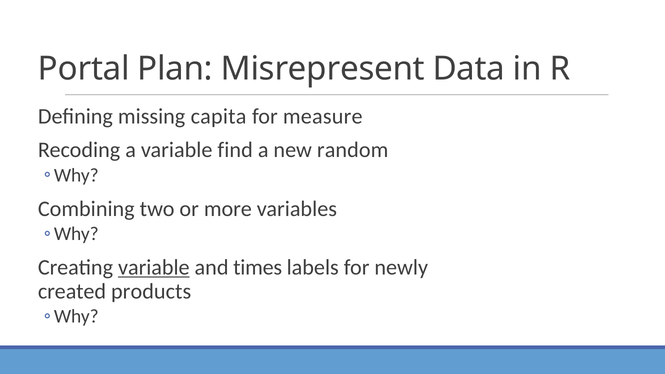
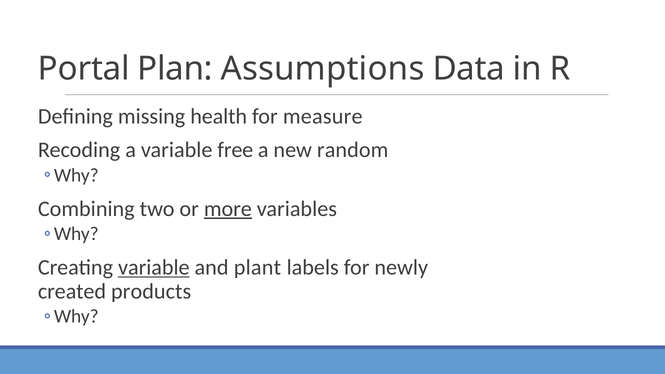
Misrepresent: Misrepresent -> Assumptions (323, 69)
capita: capita -> health (219, 116)
find: find -> free (235, 150)
more underline: none -> present (228, 209)
times: times -> plant (257, 267)
